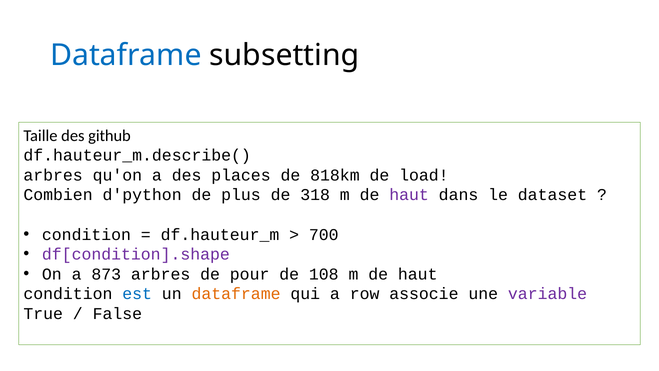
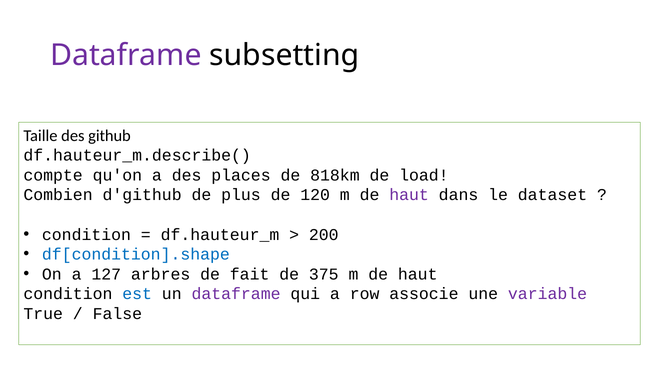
Dataframe colour: blue -> purple (126, 55)
arbres: arbres -> compte (53, 175)
d'python: d'python -> d'github (142, 195)
318: 318 -> 120 (315, 195)
700: 700 -> 200 (324, 234)
df[condition].shape colour: purple -> blue (136, 254)
873: 873 -> 127 (106, 274)
pour: pour -> fait (250, 274)
108: 108 -> 375 (324, 274)
dataframe colour: orange -> purple (236, 294)
